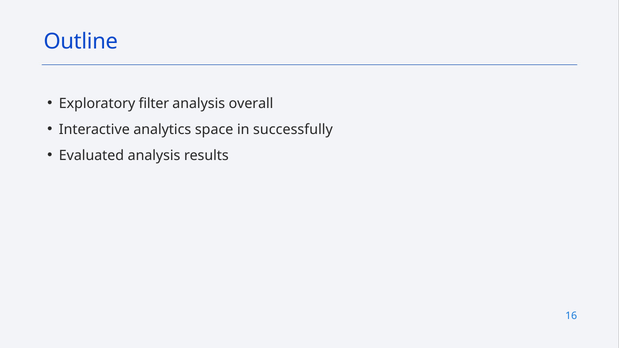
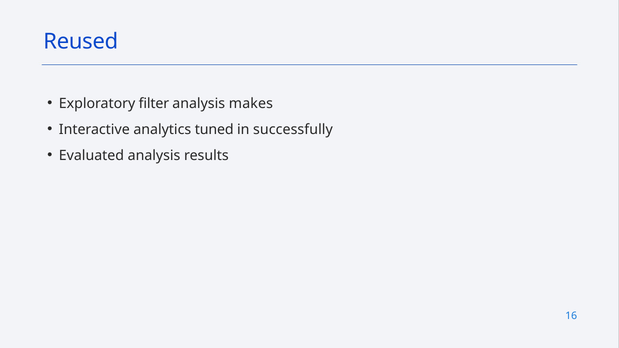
Outline: Outline -> Reused (81, 41)
overall: overall -> makes (251, 104)
space: space -> tuned (214, 130)
